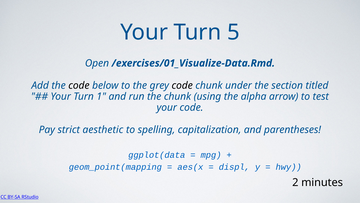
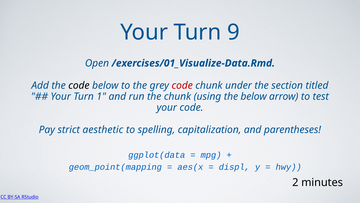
5: 5 -> 9 (233, 32)
code colour: black -> red (182, 85)
the alpha: alpha -> below (254, 96)
